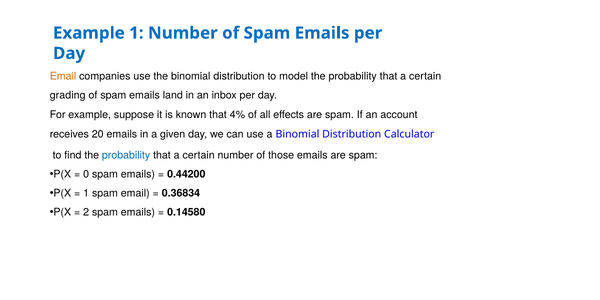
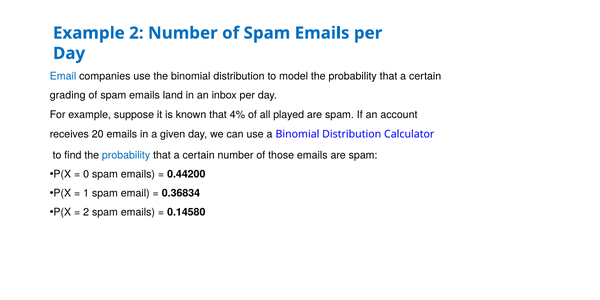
Example 1: 1 -> 2 (136, 33)
Email colour: orange -> blue (63, 76)
effects: effects -> played (289, 115)
